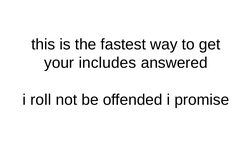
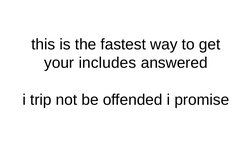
roll: roll -> trip (41, 100)
